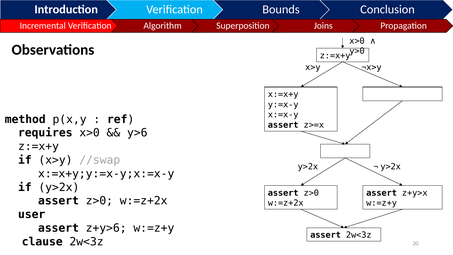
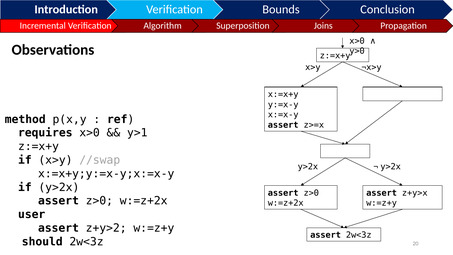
y>6: y>6 -> y>1 (137, 133)
z+y>6: z+y>6 -> z+y>2 (106, 228)
clause: clause -> should (42, 241)
